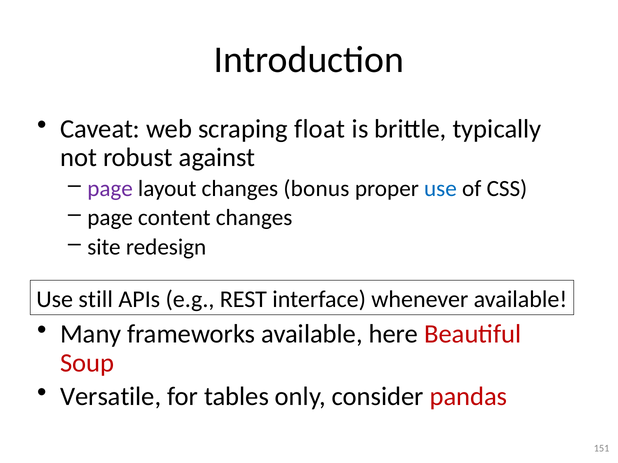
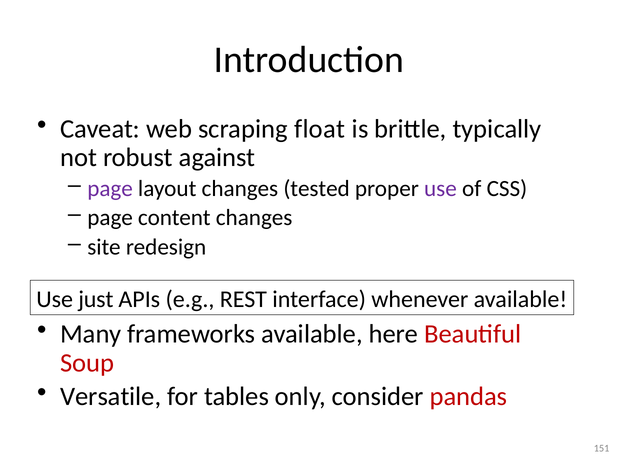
bonus: bonus -> tested (317, 189)
use colour: blue -> purple (440, 189)
still: still -> just (96, 300)
